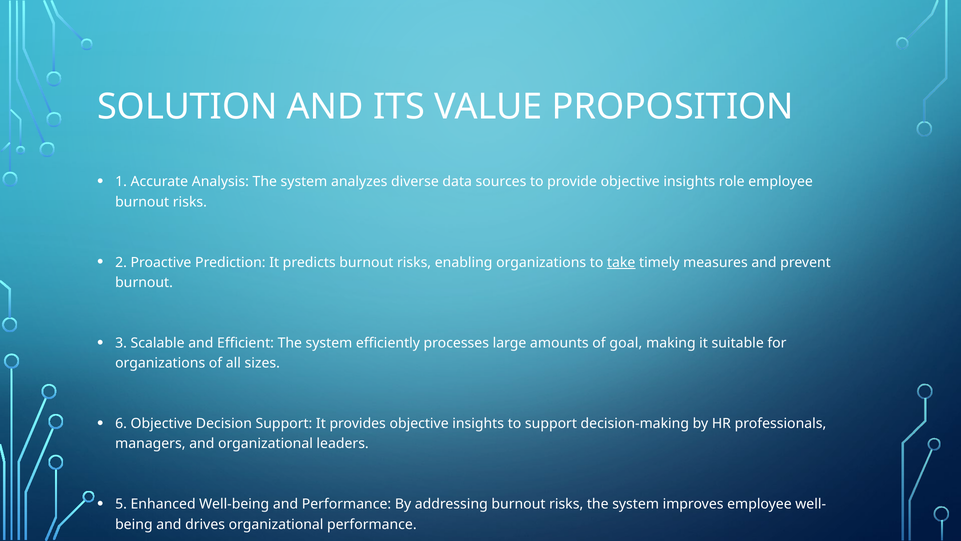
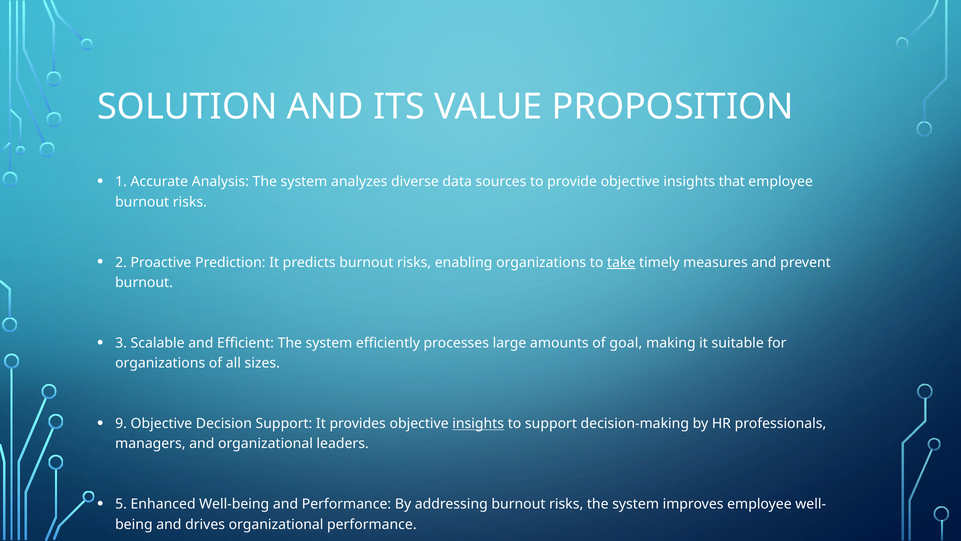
role: role -> that (732, 182)
6: 6 -> 9 (121, 423)
insights underline: none -> present (478, 423)
